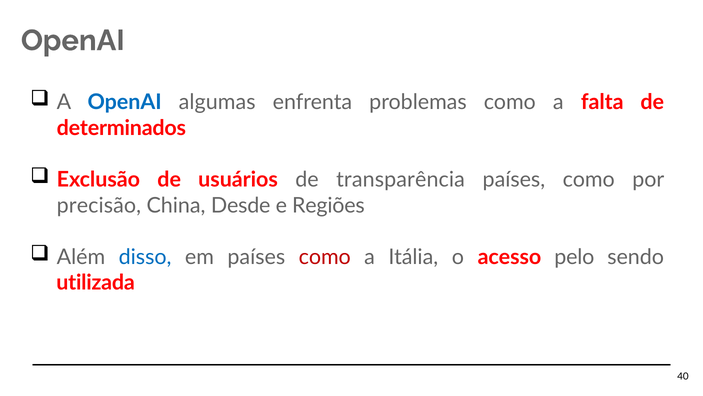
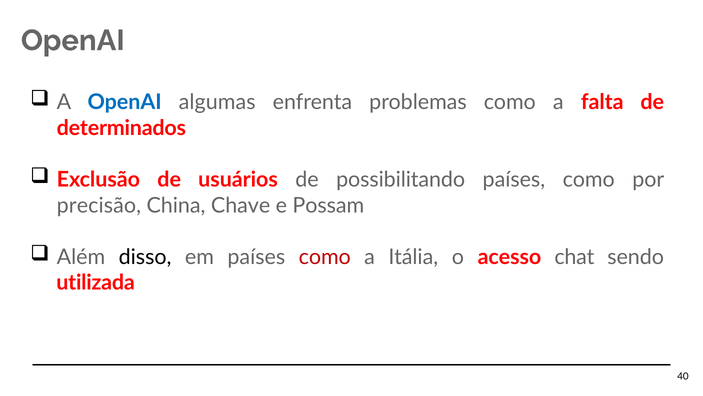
transparência: transparência -> possibilitando (401, 179)
Desde: Desde -> Chave (241, 205)
Regiões: Regiões -> Possam (328, 205)
disso colour: blue -> black (145, 257)
pelo: pelo -> chat (574, 257)
